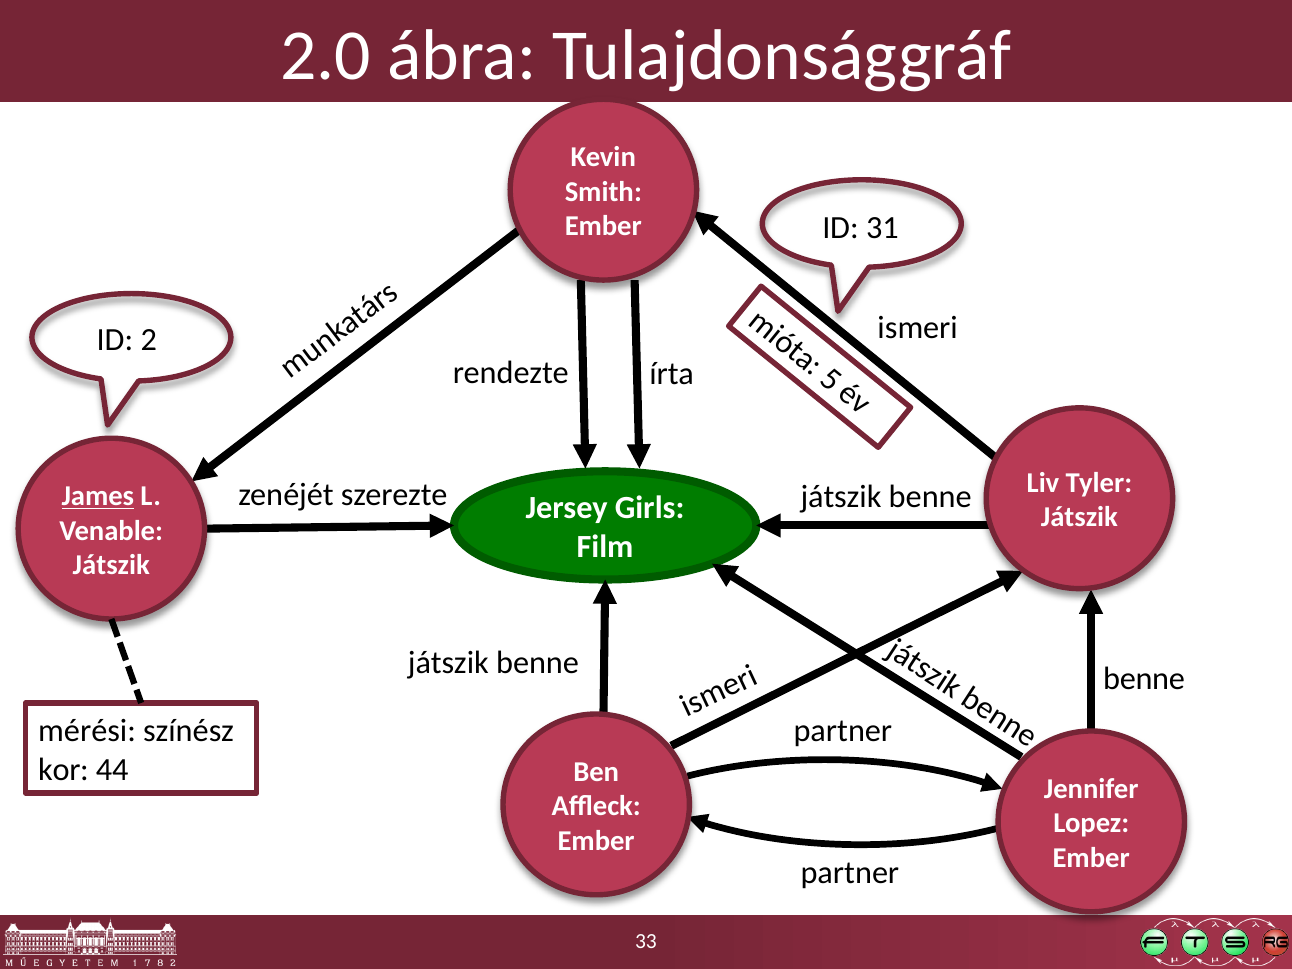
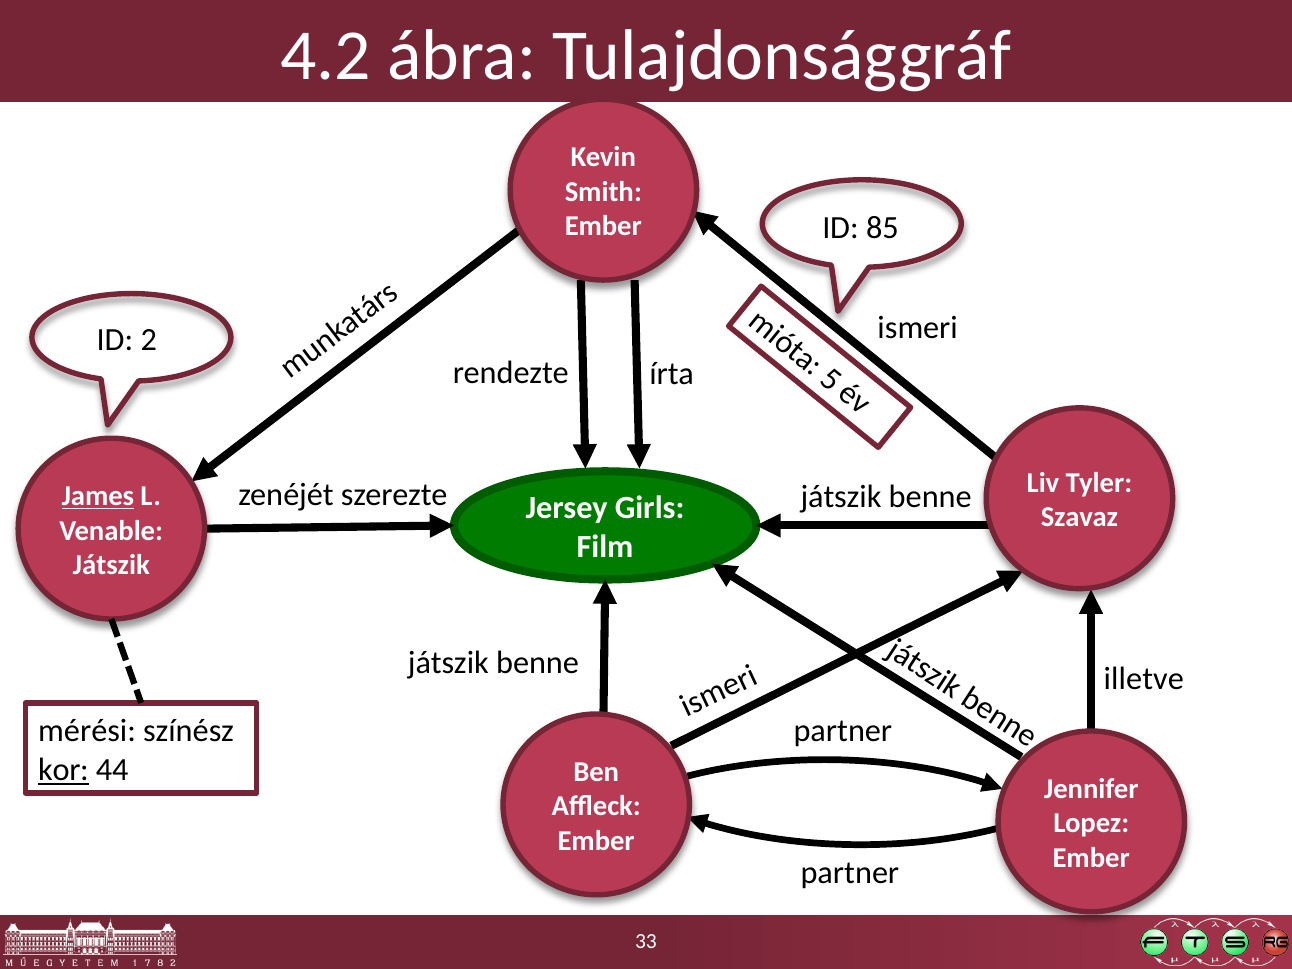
2.0: 2.0 -> 4.2 (326, 56)
31: 31 -> 85 (882, 228)
Játszik: Játszik -> Szavaz (1079, 517)
benne: benne -> illetve (1144, 679)
kor underline: none -> present (64, 770)
